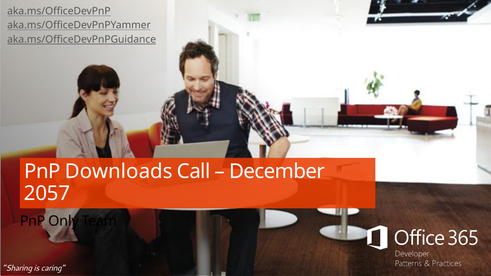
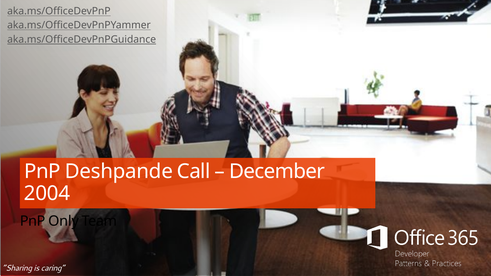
Downloads: Downloads -> Deshpande (119, 172)
2057: 2057 -> 2004 (47, 194)
